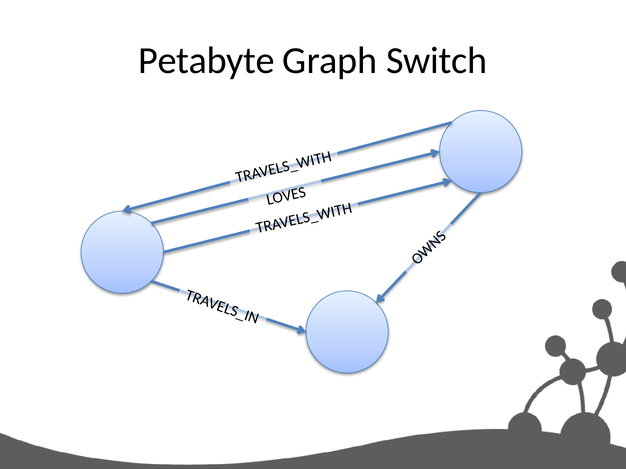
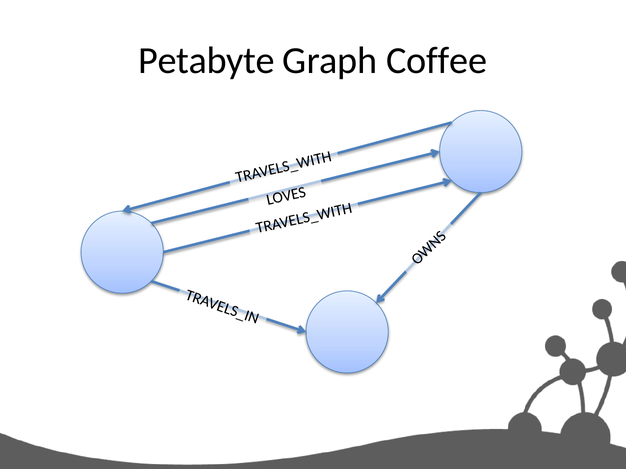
Switch: Switch -> Coffee (437, 61)
